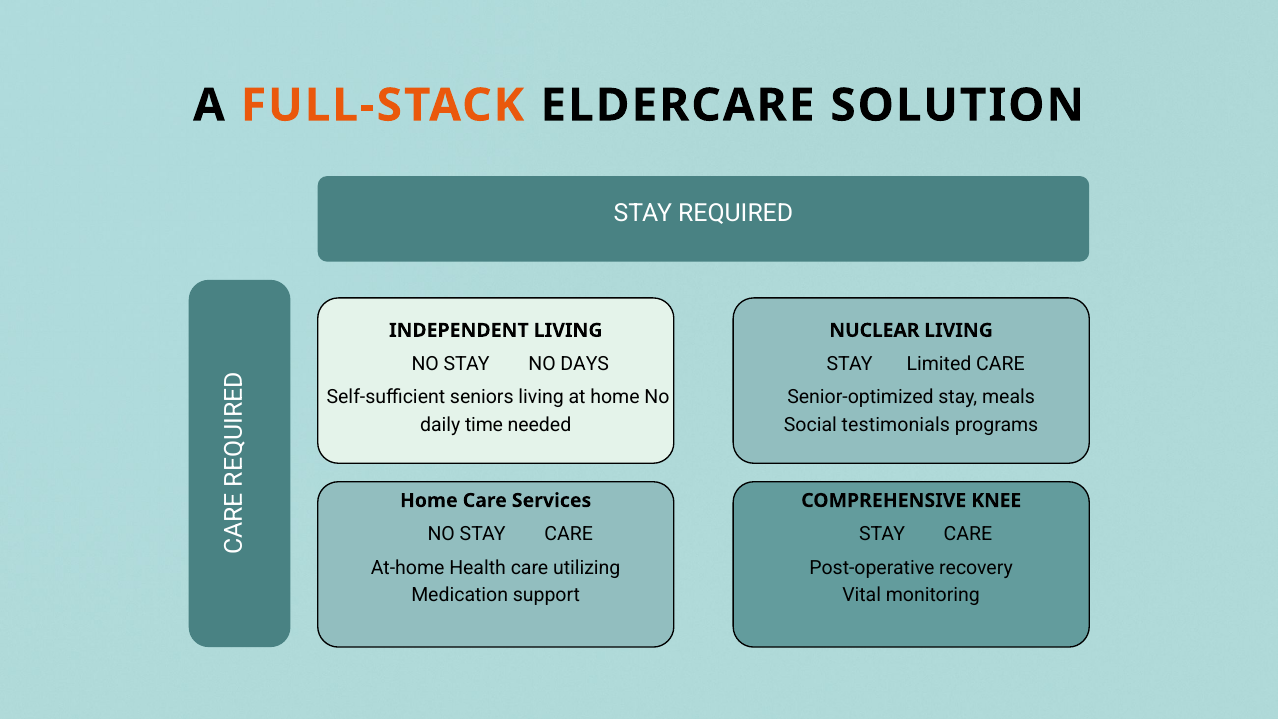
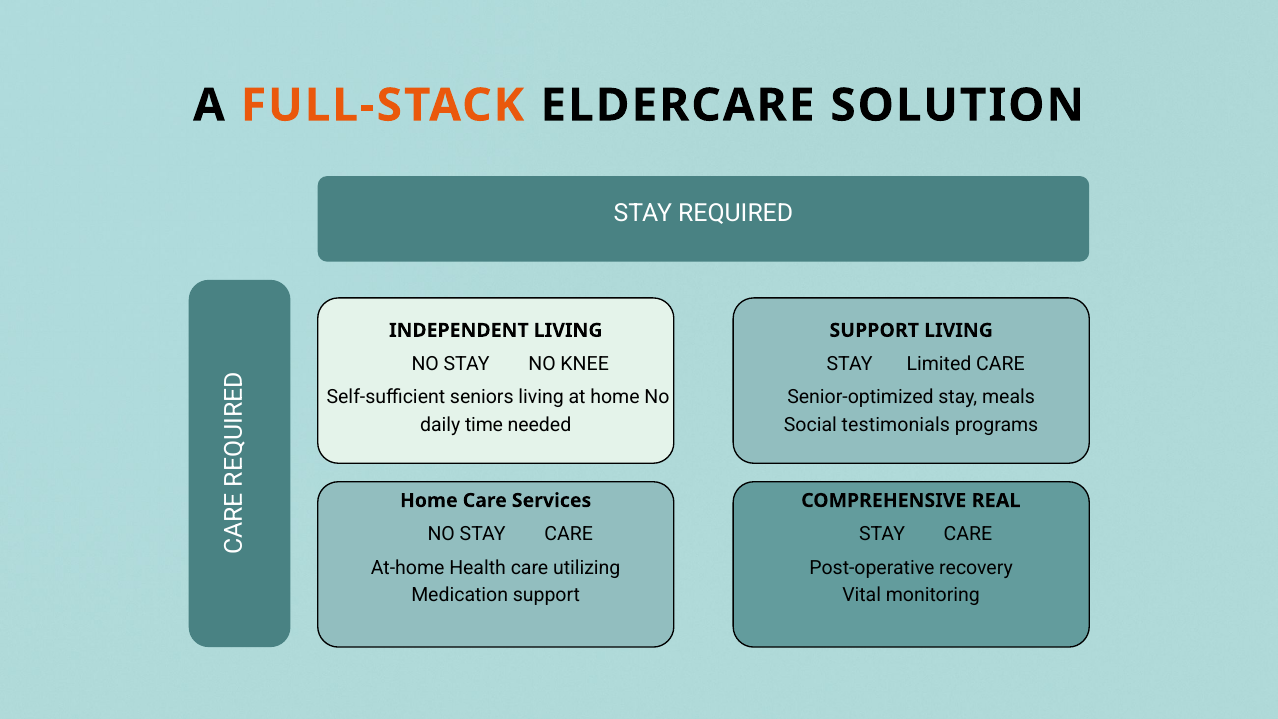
NUCLEAR: NUCLEAR -> SUPPORT (874, 330)
DAYS: DAYS -> KNEE (585, 364)
KNEE: KNEE -> REAL (996, 500)
